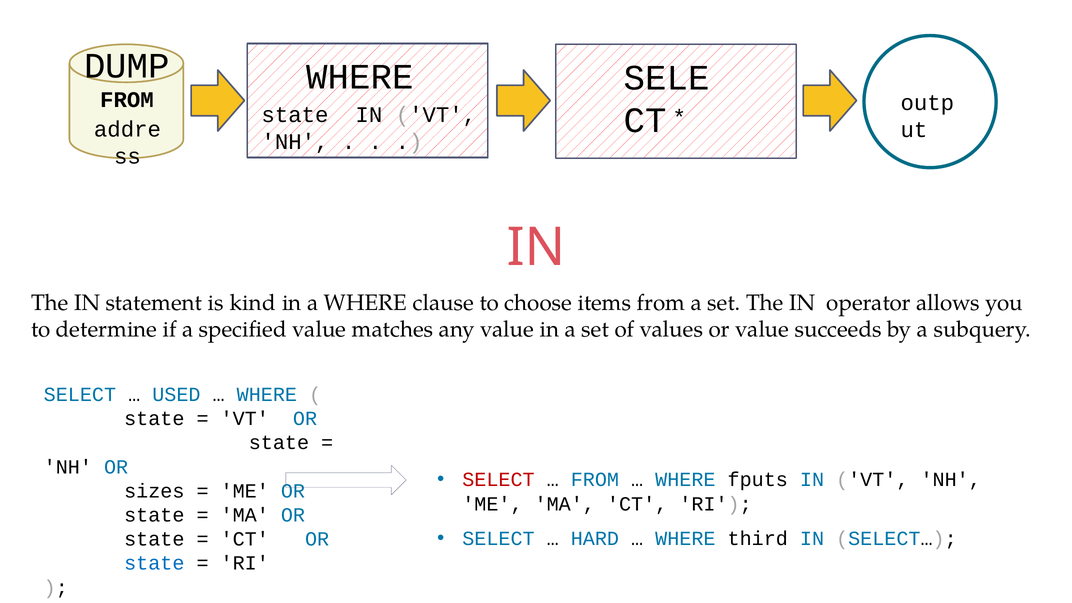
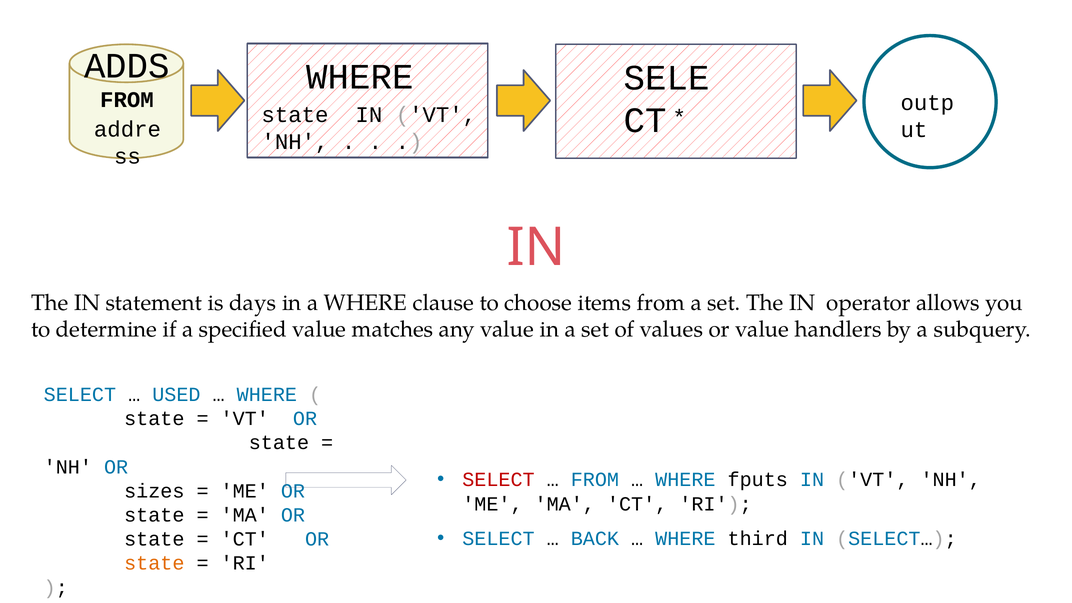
DUMP: DUMP -> ADDS (127, 66)
kind: kind -> days (253, 303)
succeeds: succeeds -> handlers (838, 330)
HARD: HARD -> BACK (595, 539)
state colour: blue -> orange (154, 563)
